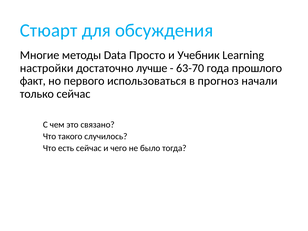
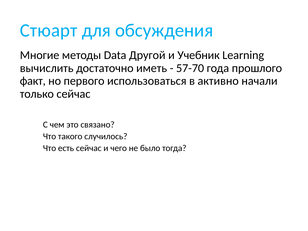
Просто: Просто -> Другой (147, 55)
настройки: настройки -> вычислить (47, 68)
лучше: лучше -> иметь (152, 68)
63-70: 63-70 -> 57-70 (190, 68)
прогноз: прогноз -> активно (218, 81)
